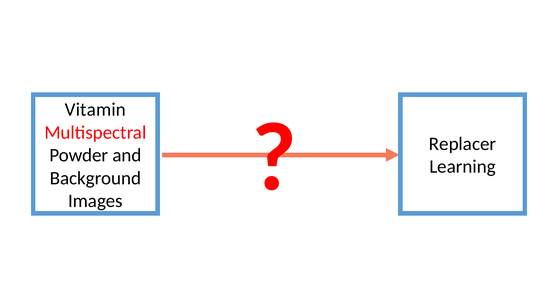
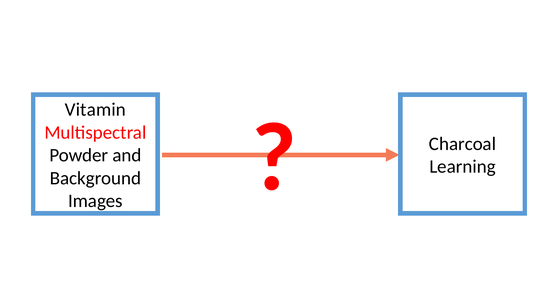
Replacer: Replacer -> Charcoal (463, 144)
